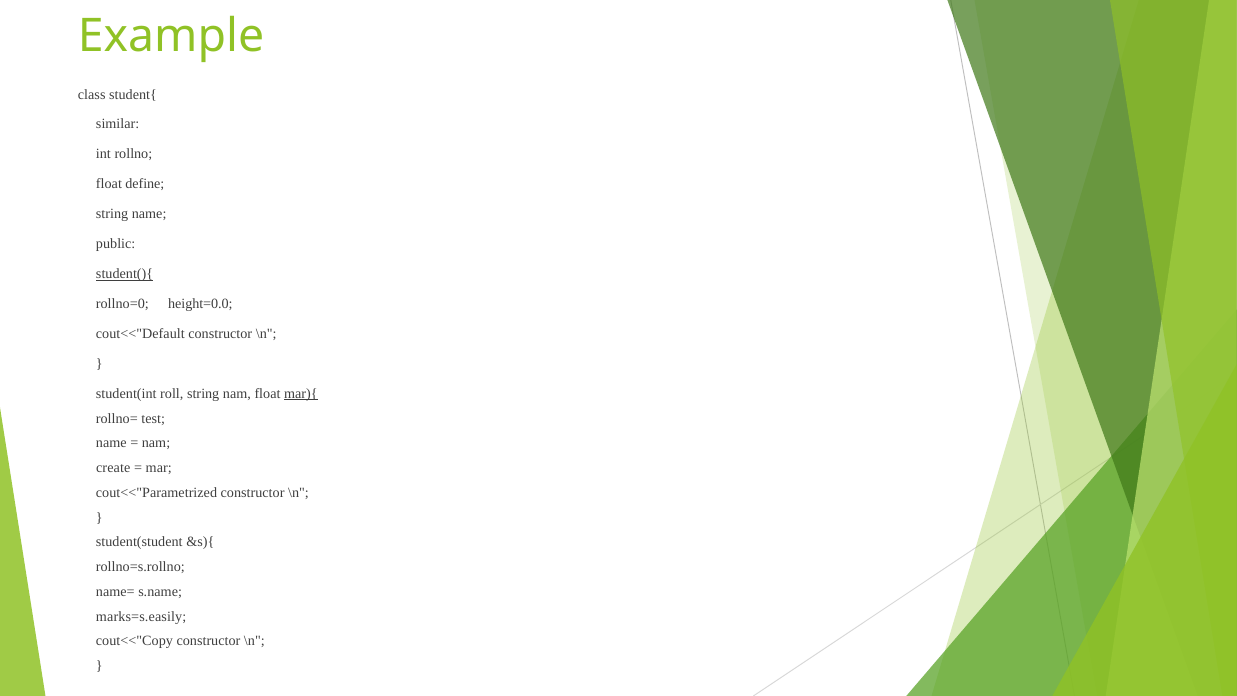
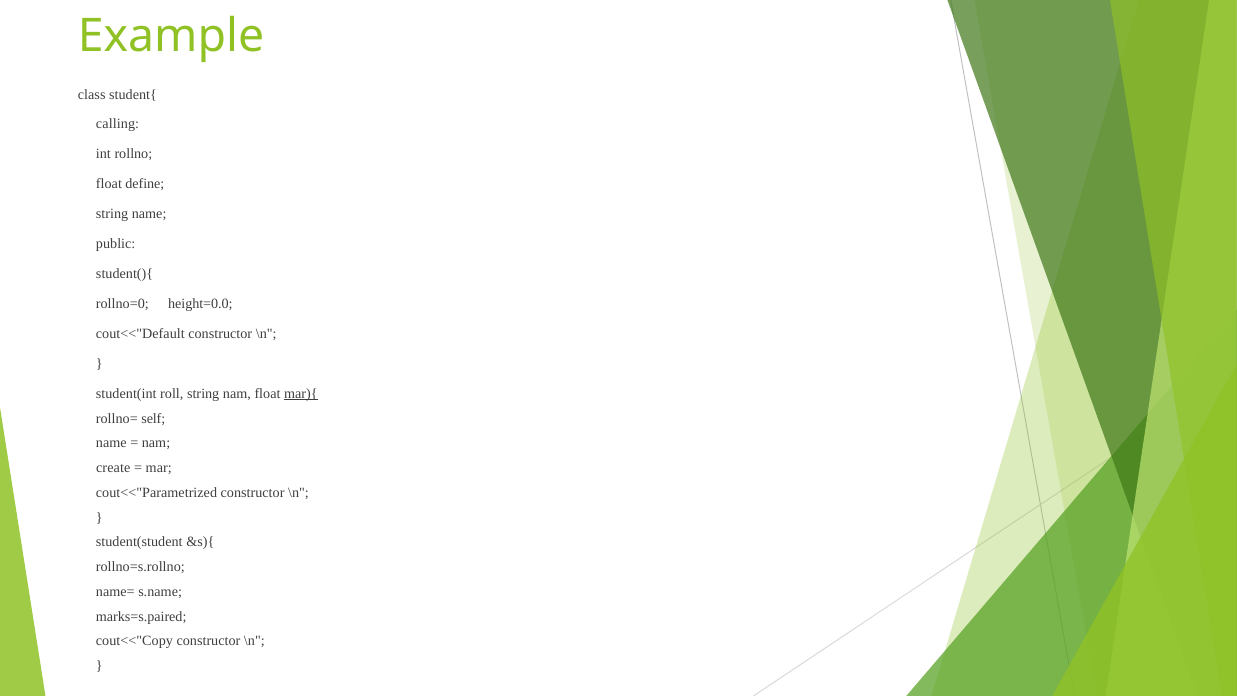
similar: similar -> calling (118, 124)
student(){ underline: present -> none (125, 274)
test: test -> self (153, 418)
marks=s.easily: marks=s.easily -> marks=s.paired (141, 616)
